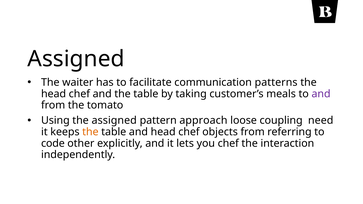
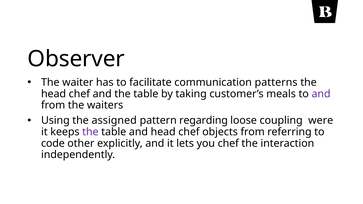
Assigned: Assigned -> Observer (76, 59)
tomato: tomato -> waiters (105, 105)
approach: approach -> regarding (204, 121)
need: need -> were (321, 121)
the colour: orange -> purple (90, 132)
